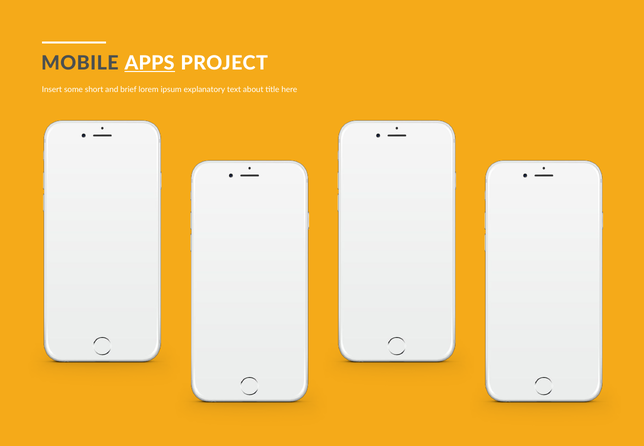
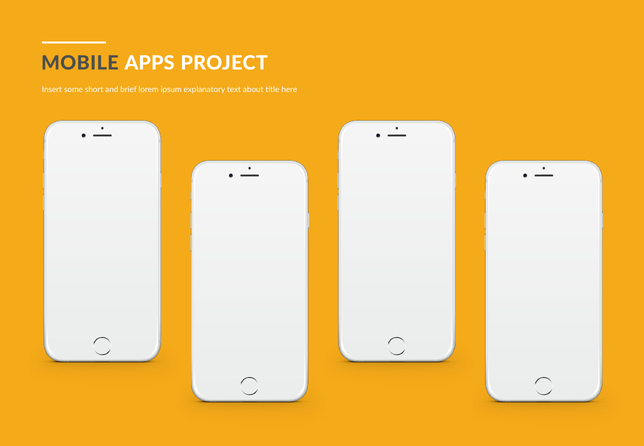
APPS underline: present -> none (150, 63)
